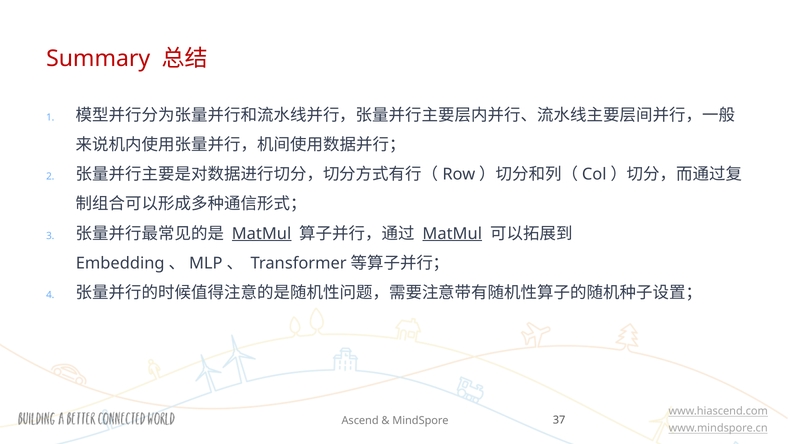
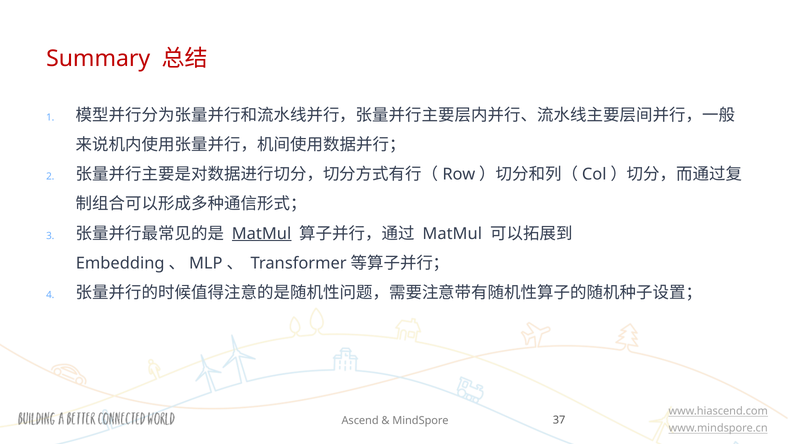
MatMul underline: present -> none (452, 234)
